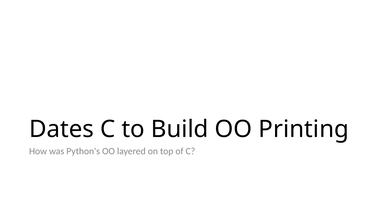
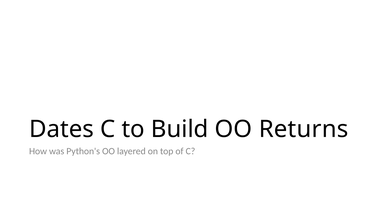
Printing: Printing -> Returns (304, 129)
